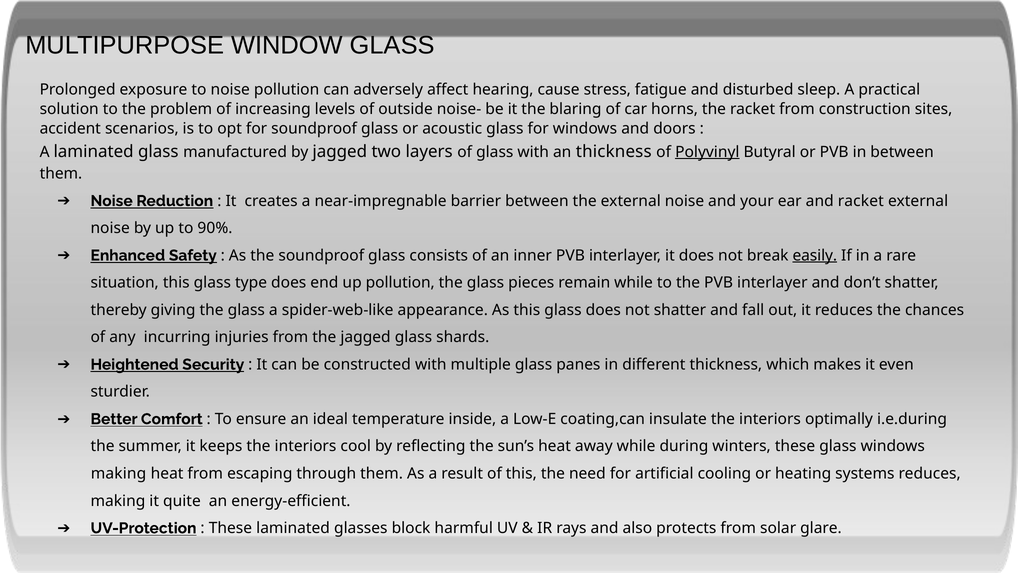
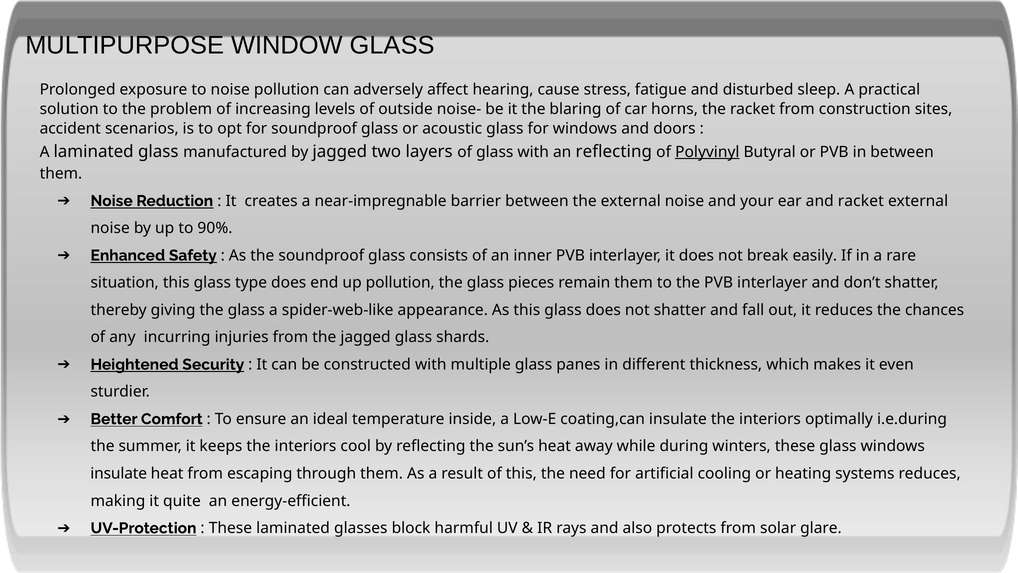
an thickness: thickness -> reflecting (614, 151)
easily underline: present -> none (815, 255)
remain while: while -> them (634, 283)
making: making -> insulate (119, 473)
